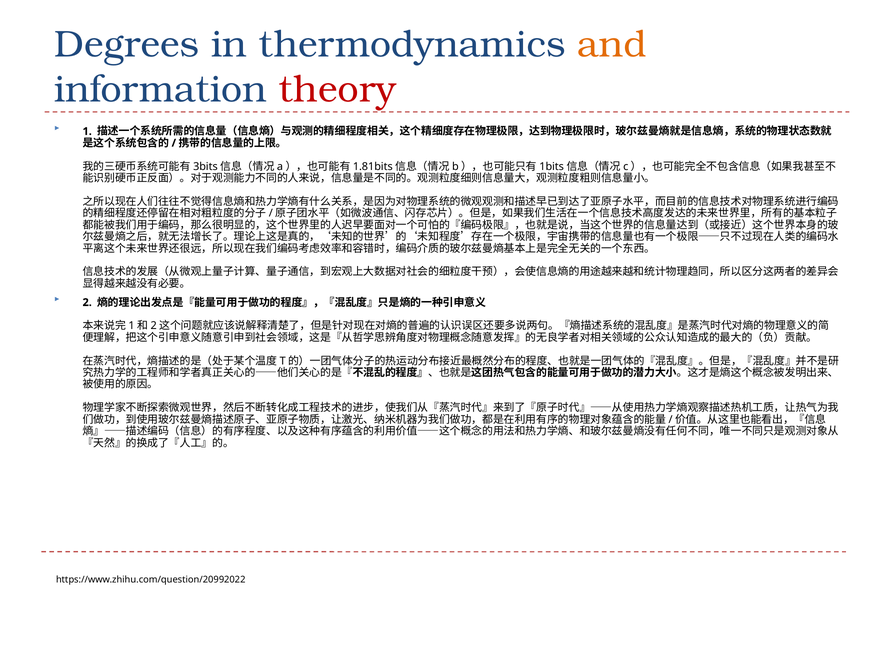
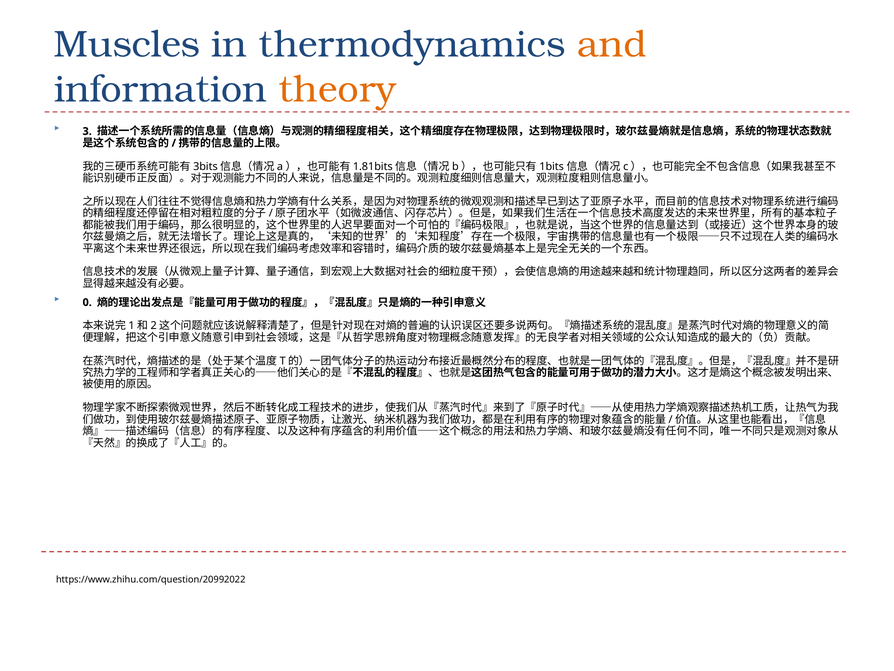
Degrees: Degrees -> Muscles (127, 45)
theory colour: red -> orange (337, 89)
1: 1 -> 3 (87, 131)
2: 2 -> 0 (87, 302)
